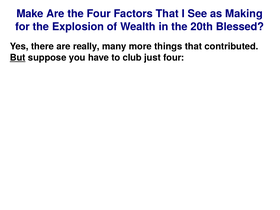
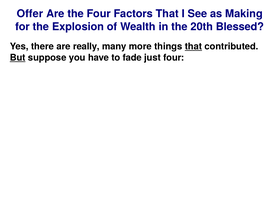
Make: Make -> Offer (30, 14)
that underline: none -> present (193, 46)
club: club -> fade (132, 58)
